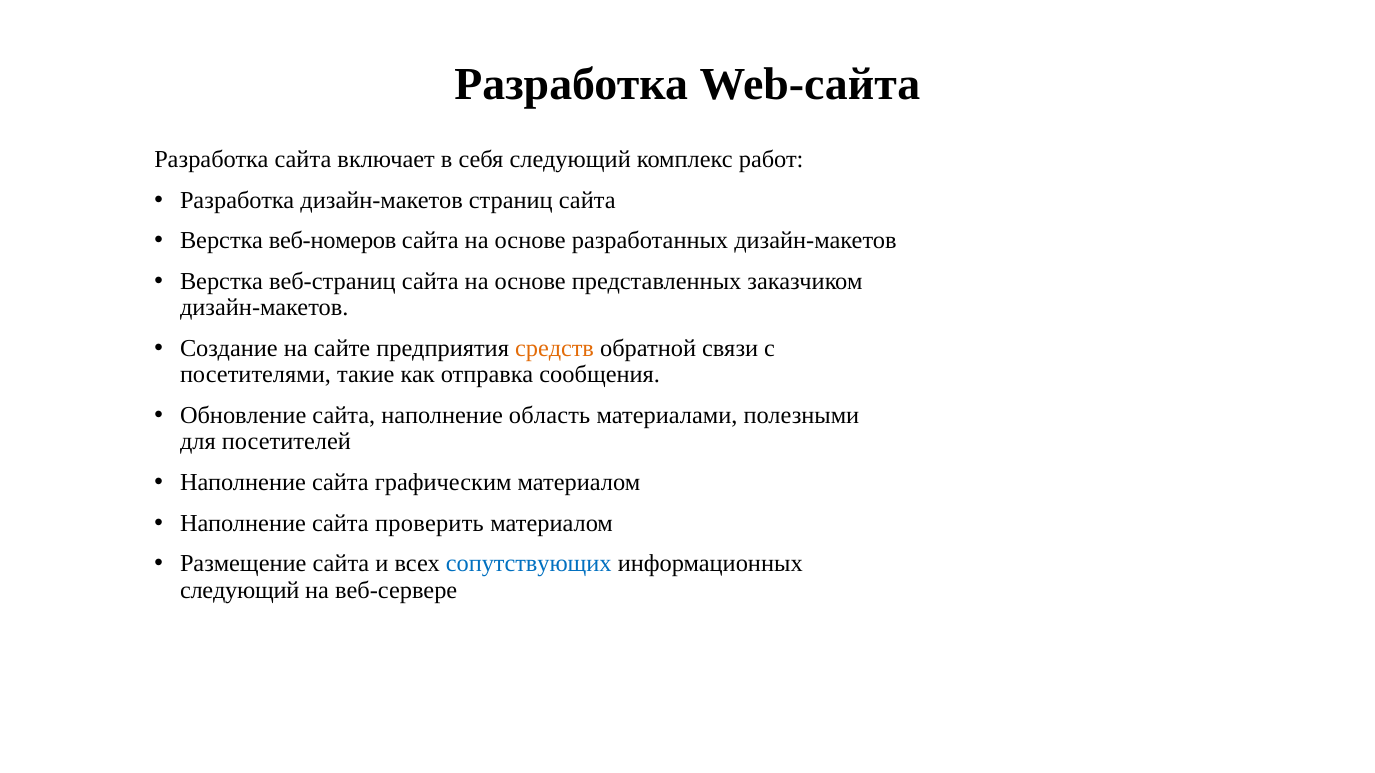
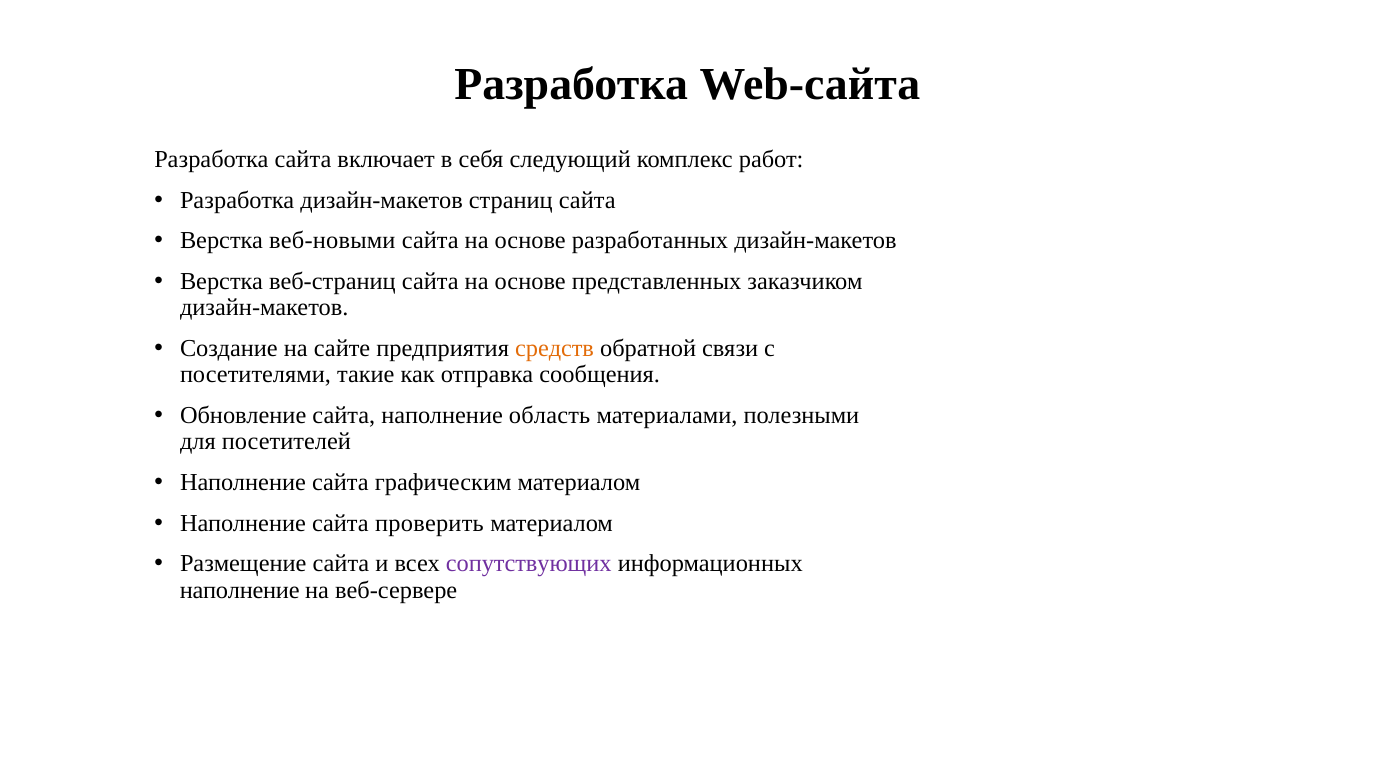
веб-номеров: веб-номеров -> веб-новыми (332, 241)
сопутствующих colour: blue -> purple (529, 564)
следующий: следующий -> наполнение (240, 590)
